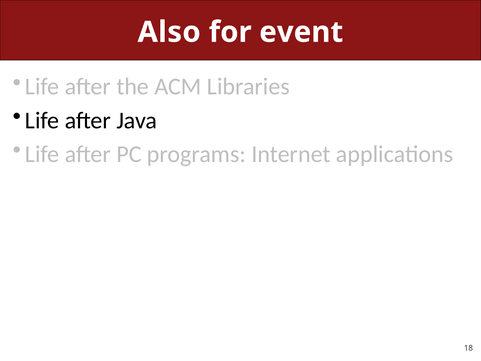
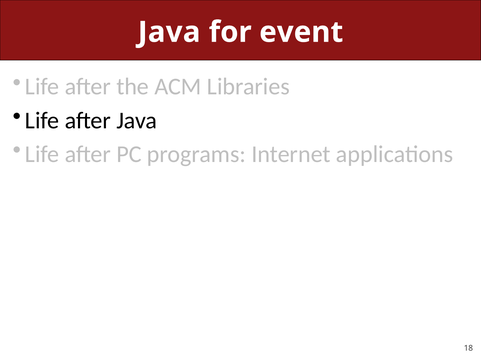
Also: Also -> Java (169, 32)
